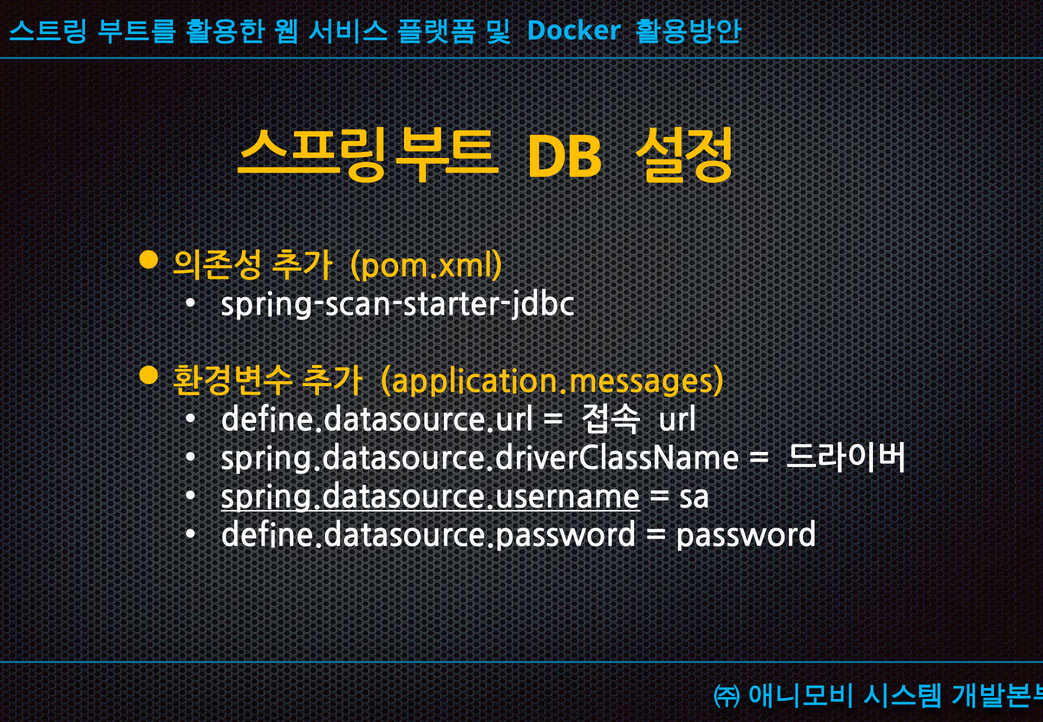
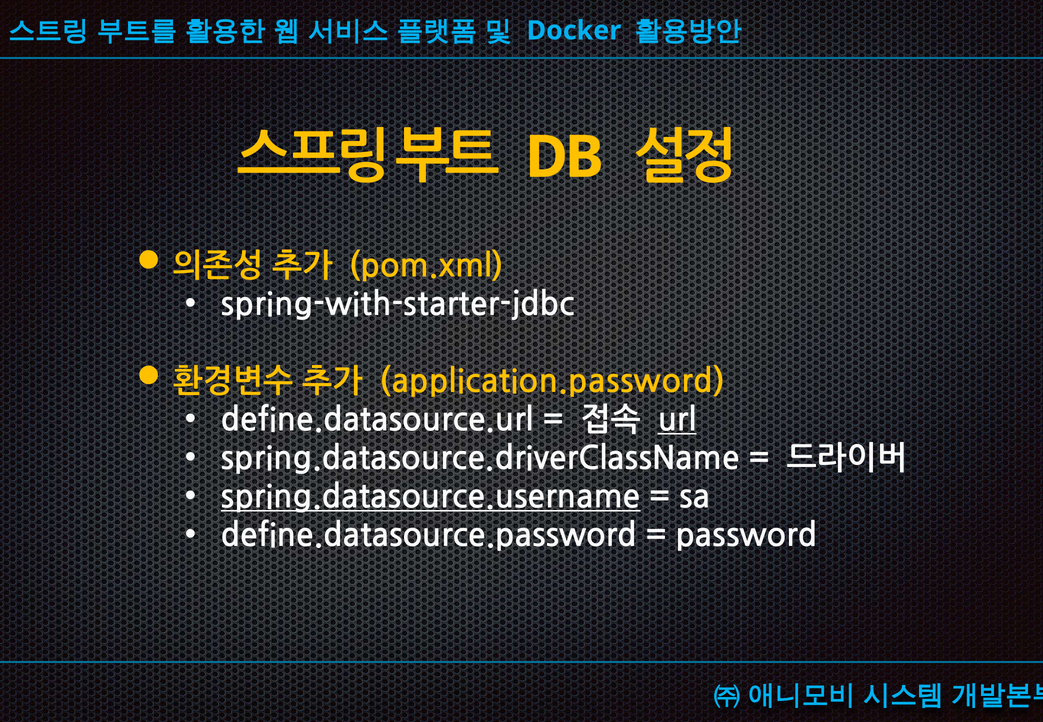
spring-scan-starter-jdbc: spring-scan-starter-jdbc -> spring-with-starter-jdbc (398, 304)
application.messages: application.messages -> application.password (552, 381)
url underline: none -> present (677, 420)
